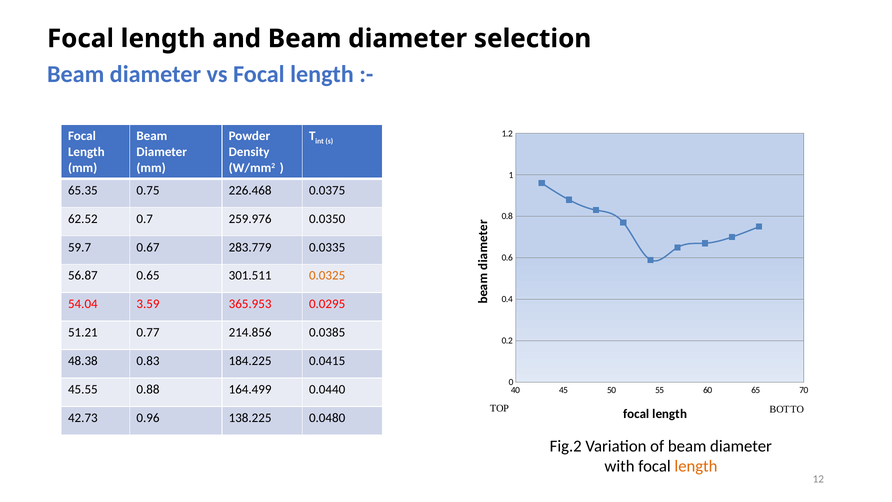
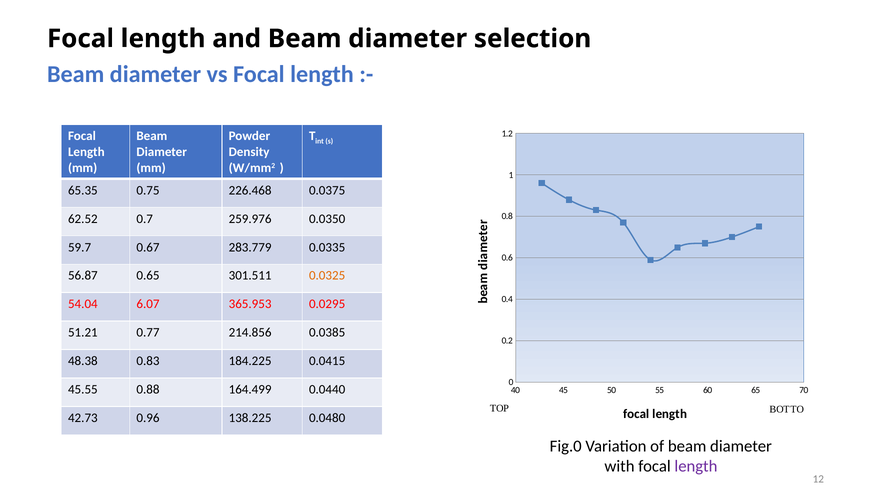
3.59: 3.59 -> 6.07 (148, 304)
Fig.2: Fig.2 -> Fig.0 (566, 446)
length colour: orange -> purple (696, 466)
